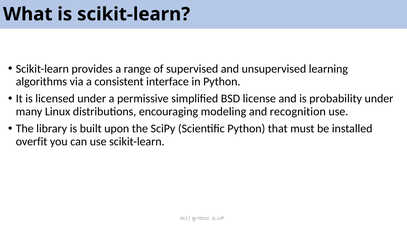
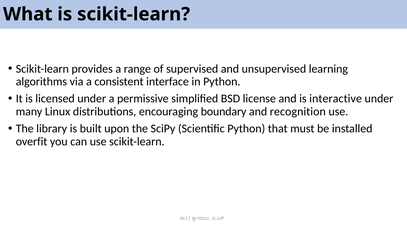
probability: probability -> interactive (336, 99)
modeling: modeling -> boundary (224, 112)
